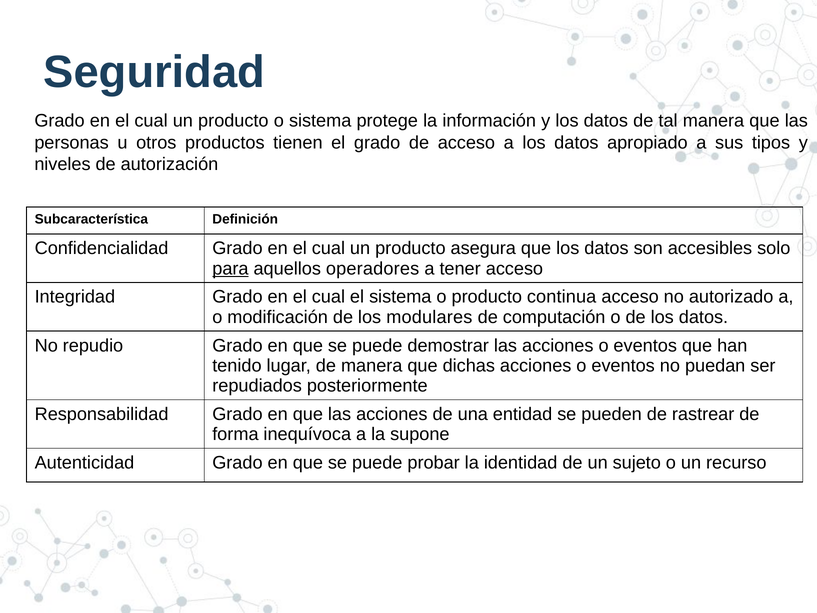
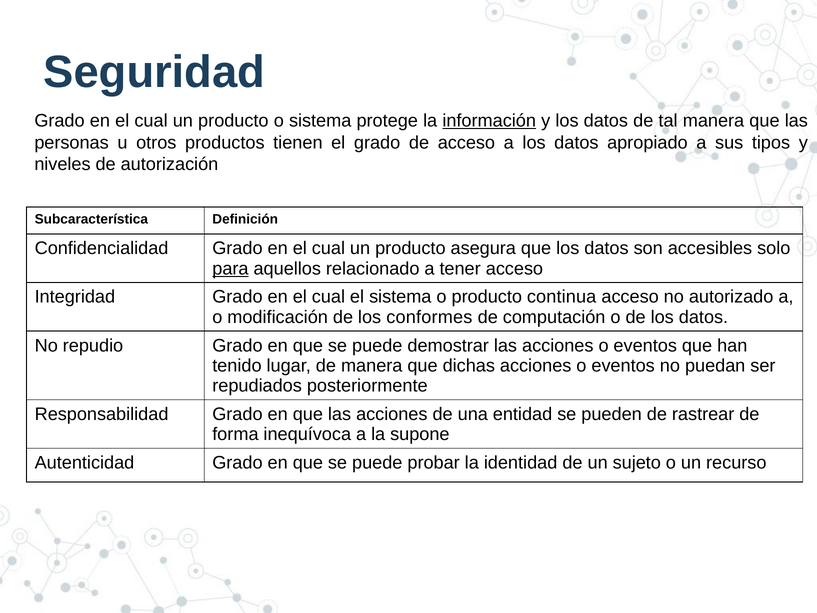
información underline: none -> present (489, 121)
operadores: operadores -> relacionado (373, 268)
modulares: modulares -> conformes (429, 317)
